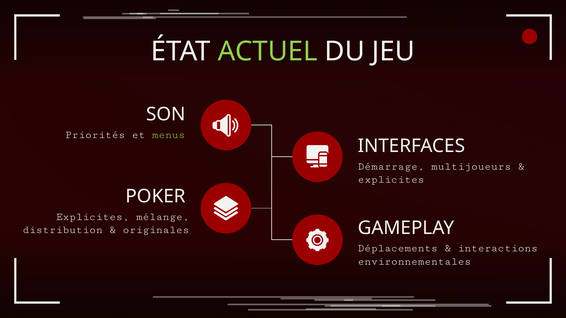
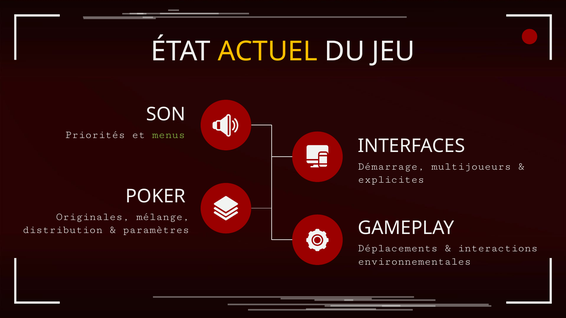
ACTUEL colour: light green -> yellow (268, 52)
Explicites: Explicites -> Originales (93, 217)
originales: originales -> paramètres (156, 230)
